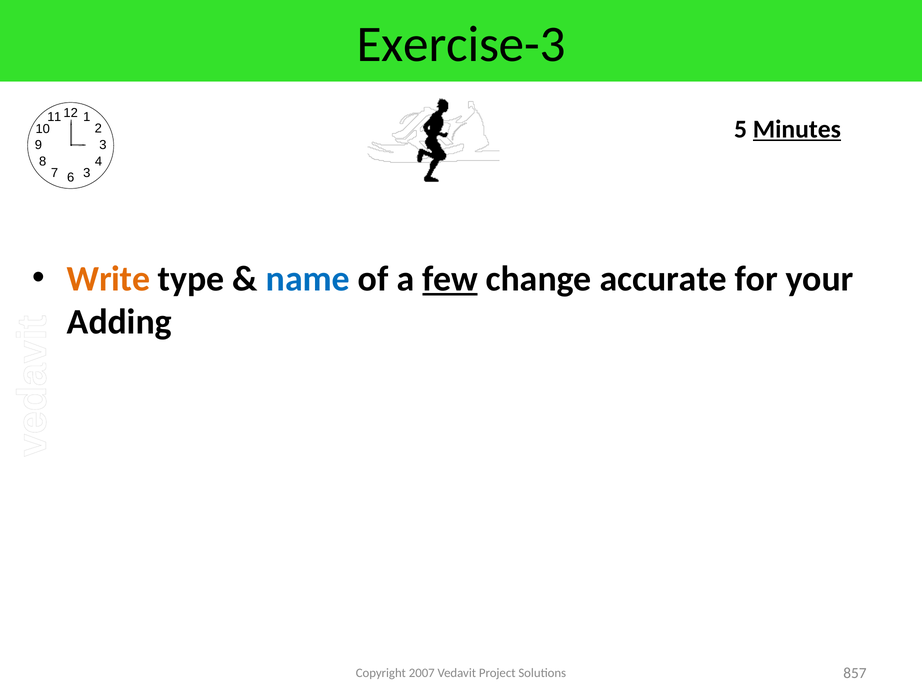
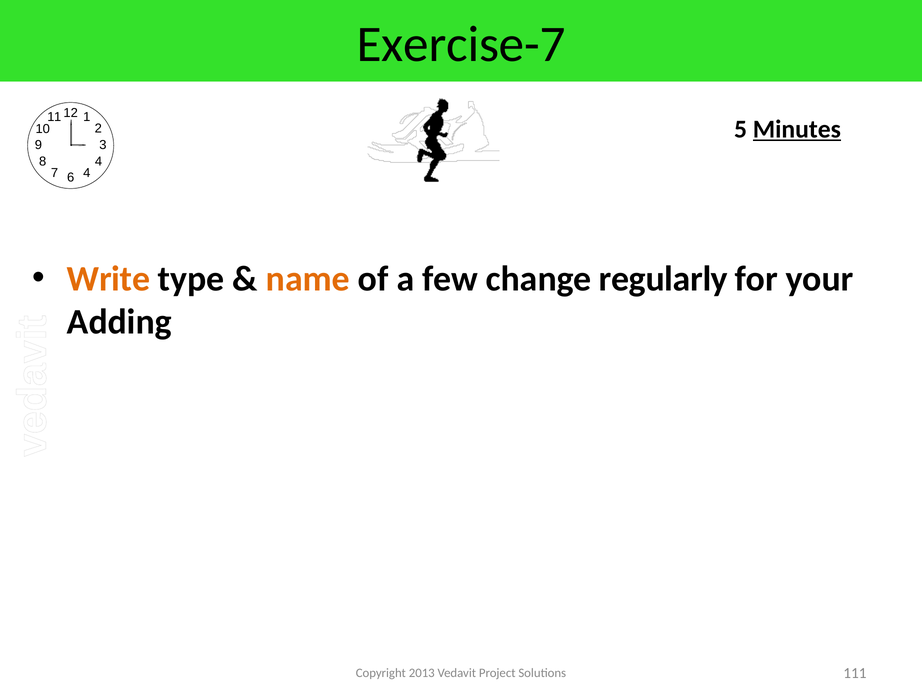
Exercise-3: Exercise-3 -> Exercise-7 (461, 44)
3: 3 -> 4 (87, 173)
name colour: blue -> orange (308, 279)
few underline: present -> none (450, 279)
accurate: accurate -> regularly (663, 279)
2007: 2007 -> 2013 (422, 673)
857: 857 -> 111 (855, 673)
